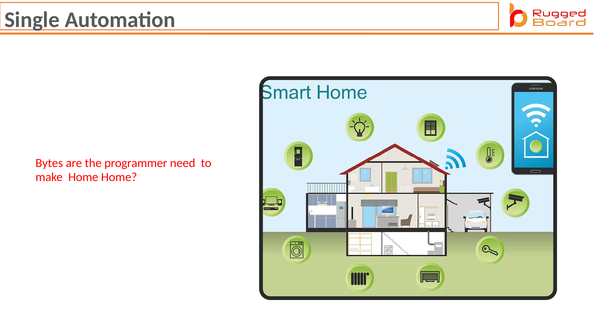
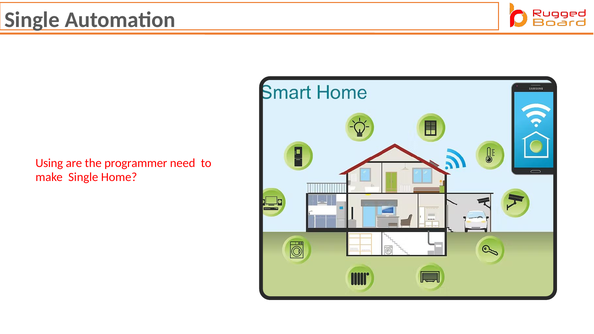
Bytes: Bytes -> Using (49, 163)
make Home: Home -> Single (83, 177)
